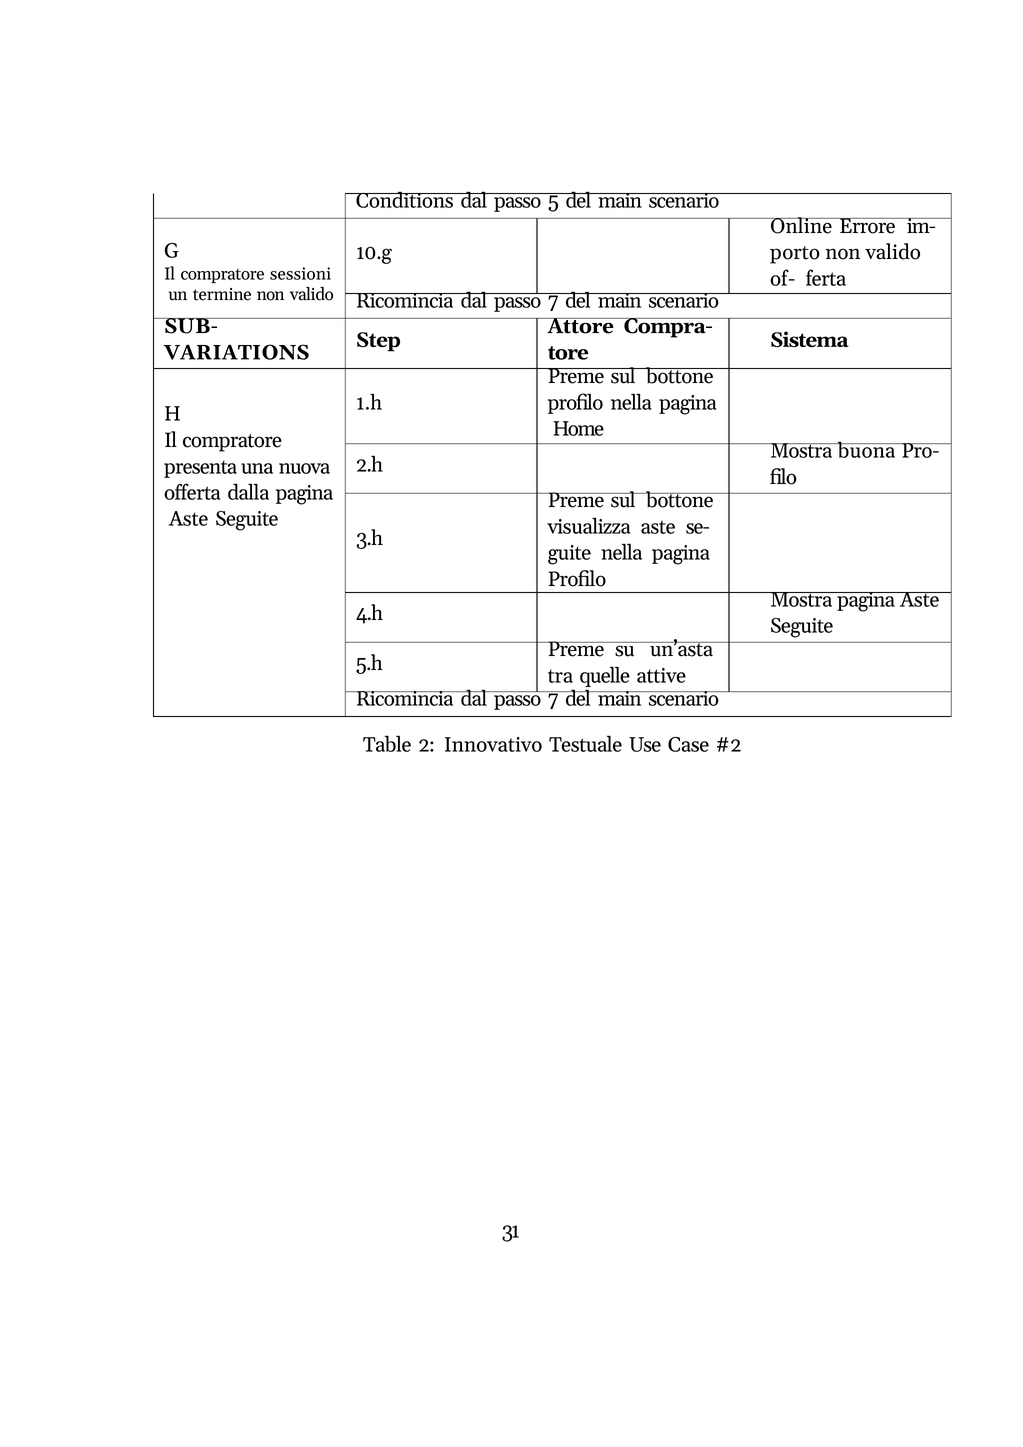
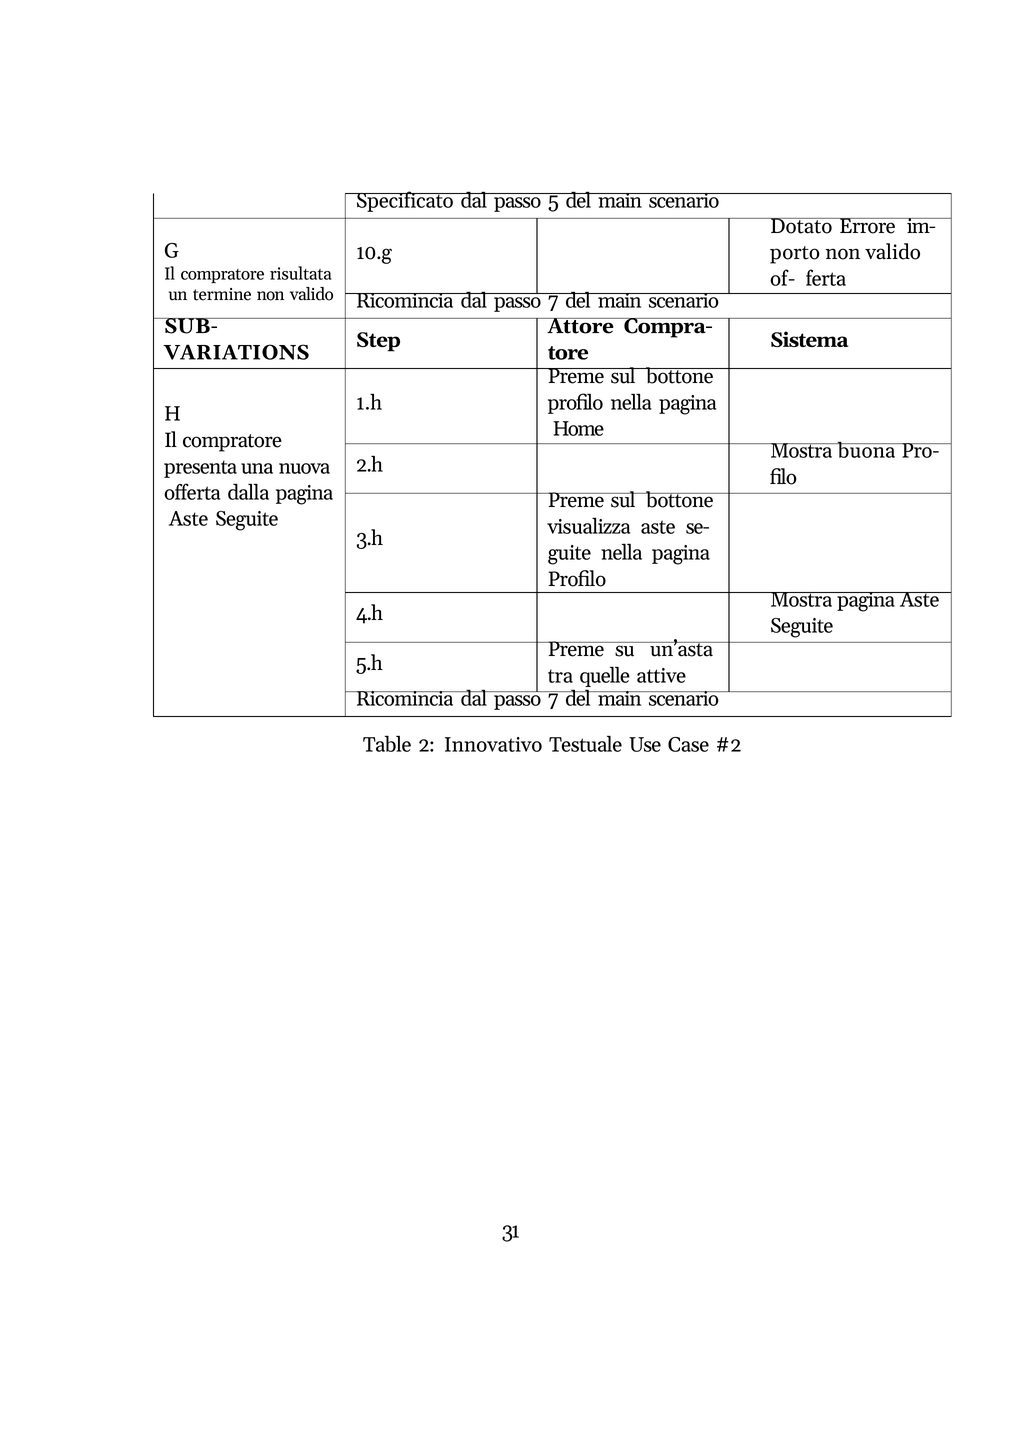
Conditions: Conditions -> Specificato (405, 201)
Online: Online -> Dotato (801, 226)
sessioni: sessioni -> risultata (301, 274)
